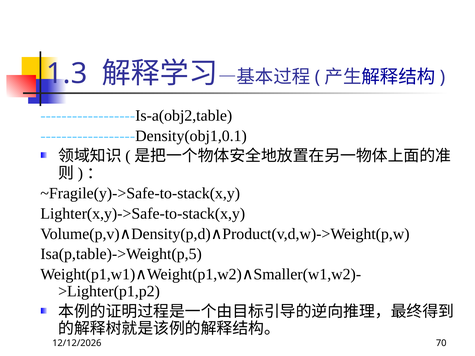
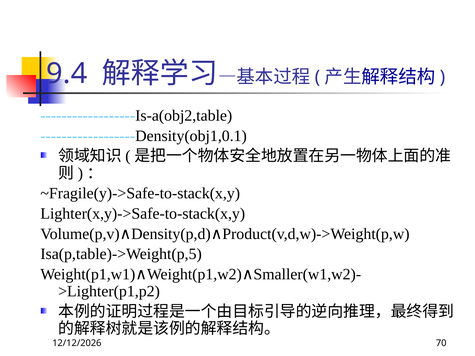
1.3: 1.3 -> 9.4 (67, 74)
